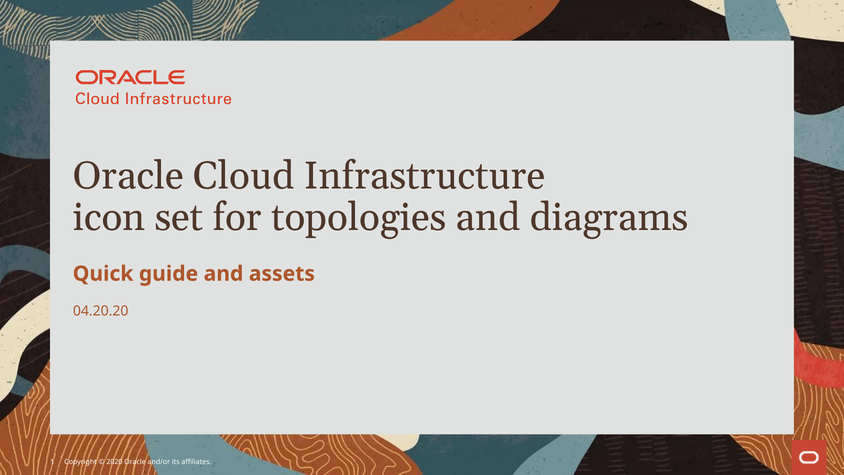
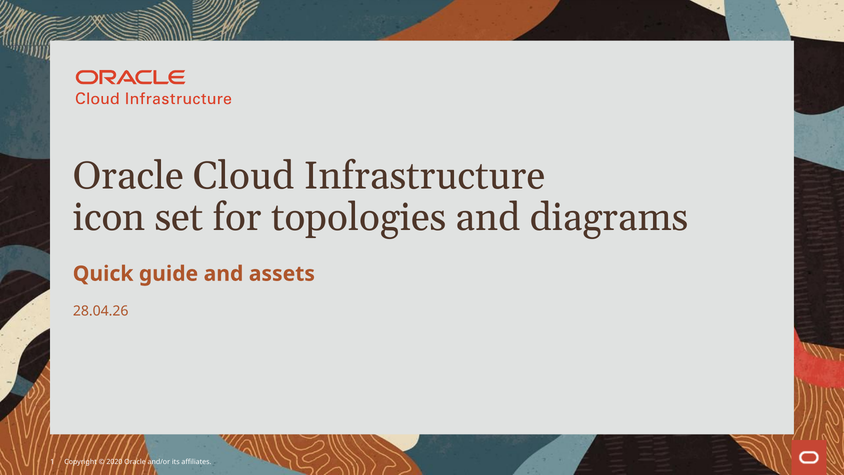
04.20.20: 04.20.20 -> 28.04.26 (101, 311)
